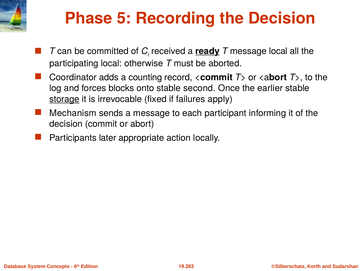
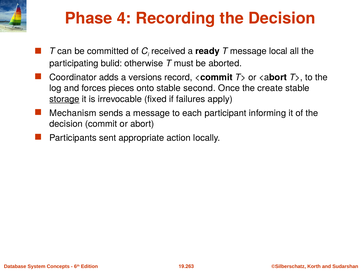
5: 5 -> 4 (124, 18)
ready underline: present -> none (208, 51)
participating local: local -> bulid (111, 64)
counting: counting -> versions (145, 78)
blocks: blocks -> pieces (121, 88)
earlier: earlier -> create (270, 88)
later: later -> sent (108, 138)
